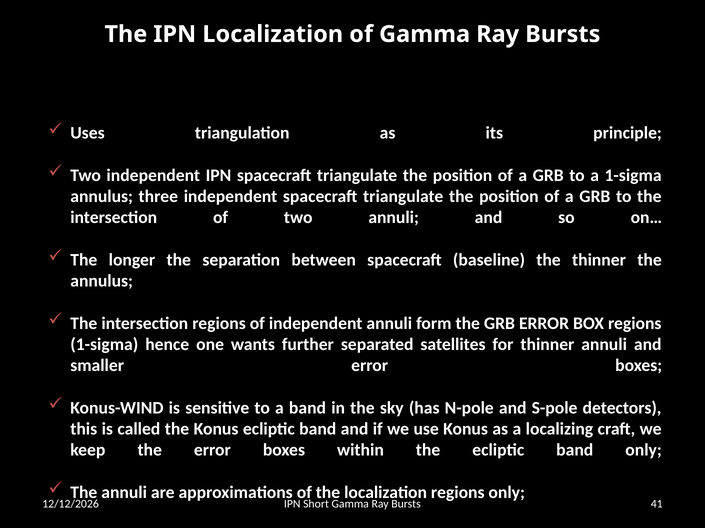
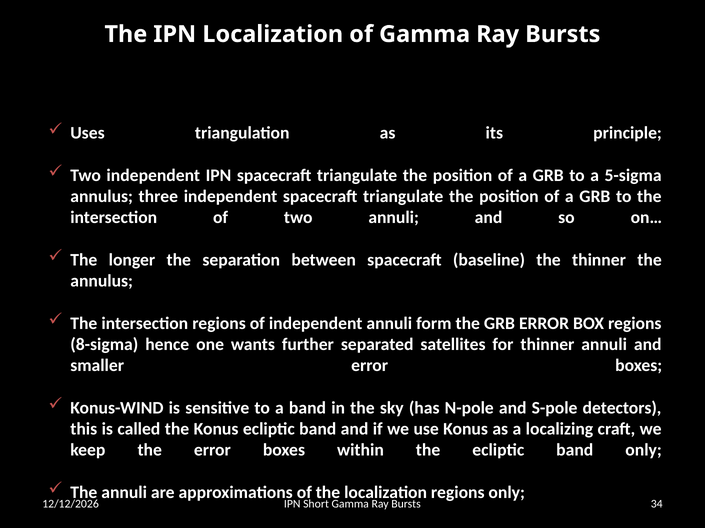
a 1-sigma: 1-sigma -> 5-sigma (633, 176)
1-sigma: 1-sigma -> 8-sigma (104, 345)
41: 41 -> 34 (657, 505)
